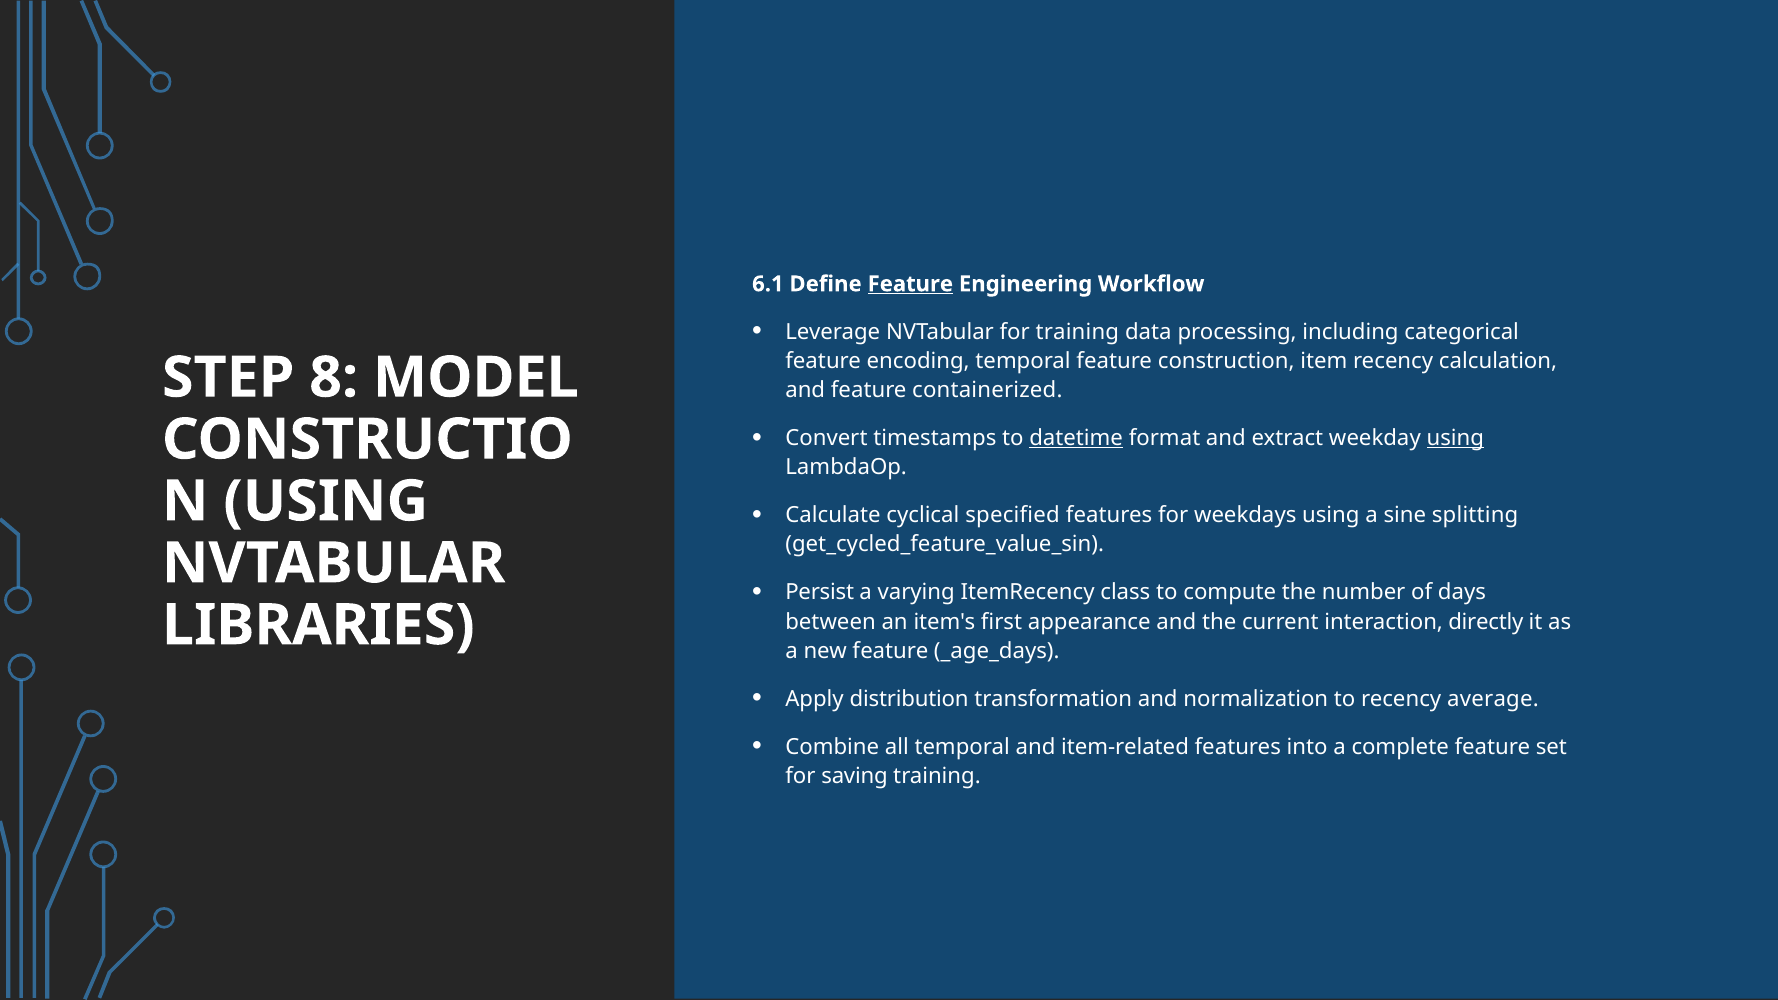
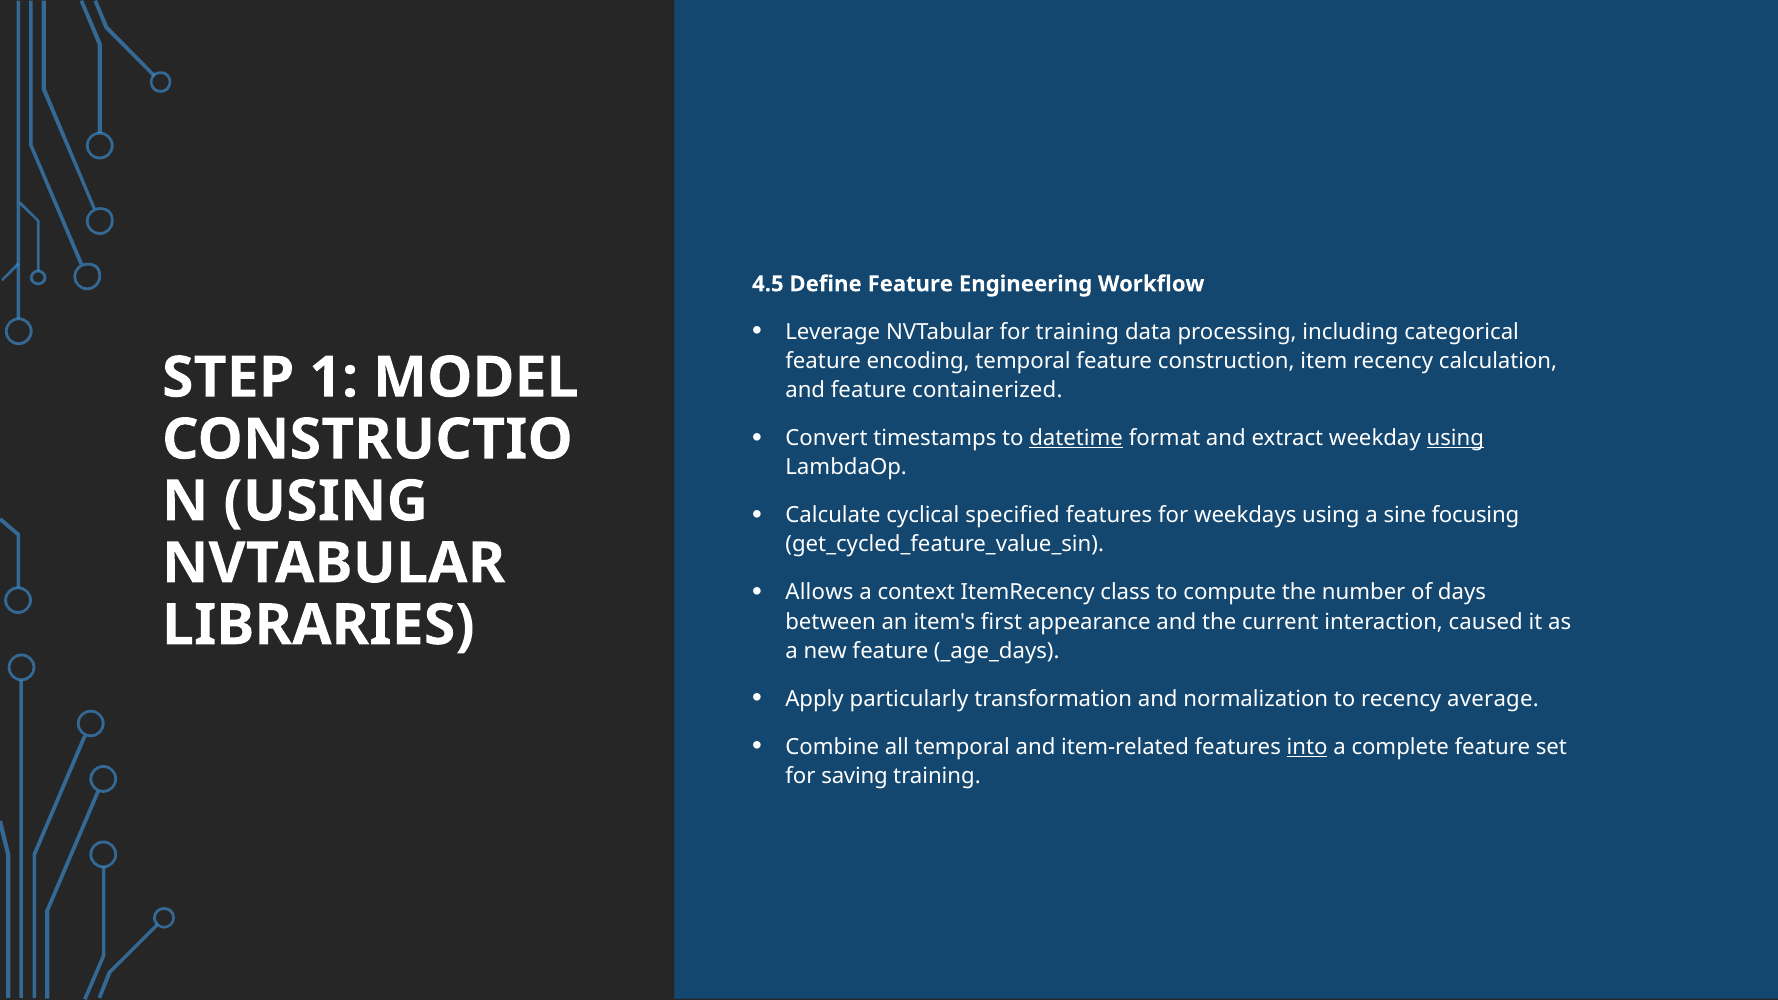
6.1: 6.1 -> 4.5 (768, 284)
Feature underline: present -> none (910, 284)
8: 8 -> 1 (334, 378)
splitting: splitting -> focusing (1475, 515)
Persist: Persist -> Allows (819, 593)
varying: varying -> context (916, 593)
directly: directly -> caused (1486, 622)
distribution: distribution -> particularly (909, 699)
into underline: none -> present (1307, 747)
